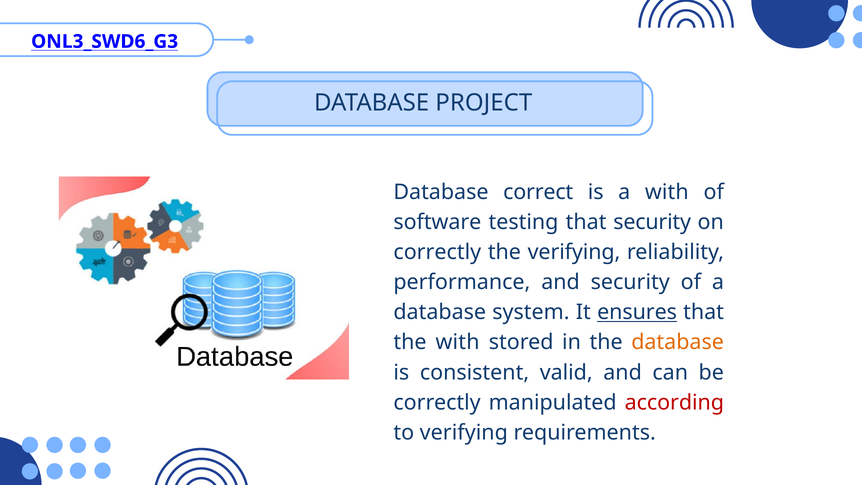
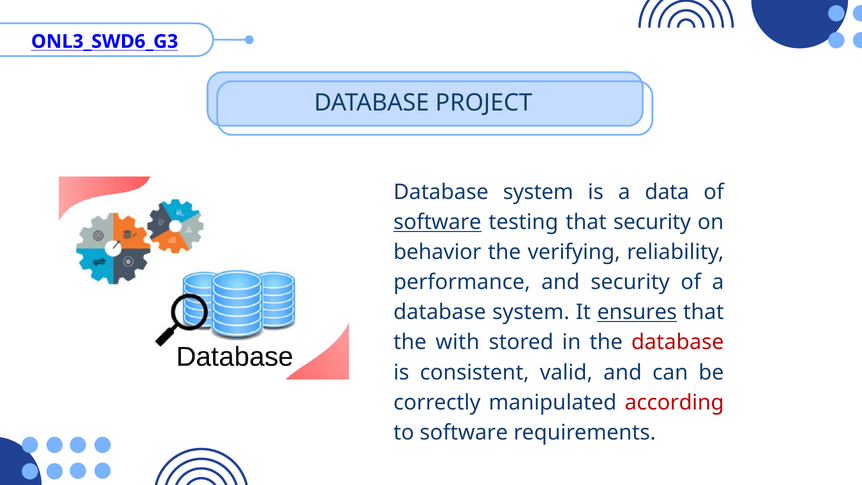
correct: correct -> system (538, 192)
a with: with -> data (667, 192)
software underline: none -> present (437, 222)
correctly: correctly -> behavior (437, 252)
database colour: orange -> red (678, 342)
to verifying: verifying -> software (464, 432)
